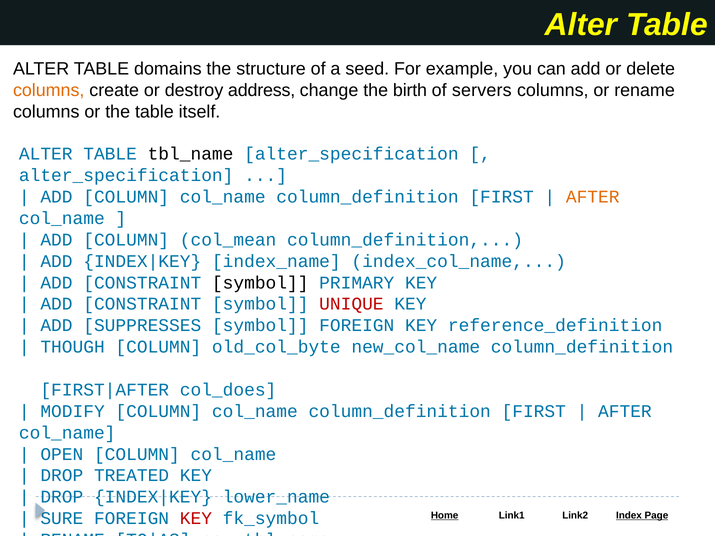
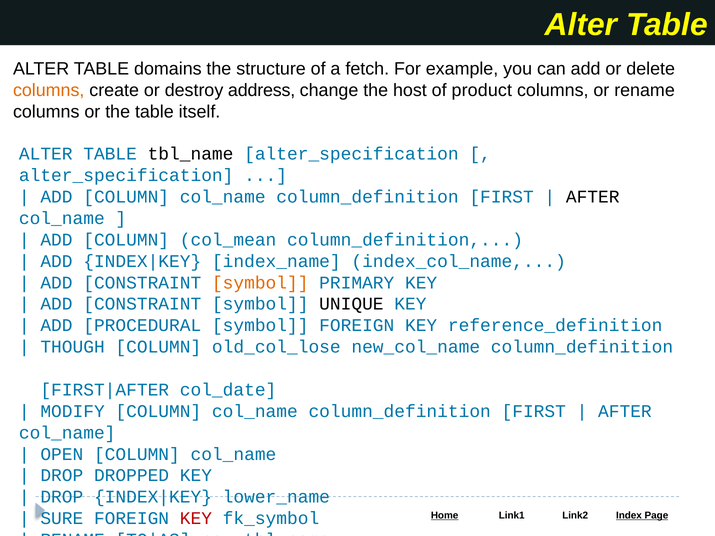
seed: seed -> fetch (367, 69)
birth: birth -> host (410, 91)
servers: servers -> product (482, 91)
AFTER colour: orange -> black (593, 197)
symbol colour: black -> orange (260, 283)
UNIQUE colour: red -> black (351, 304)
SUPPRESSES: SUPPRESSES -> PROCEDURAL (142, 326)
old_col_byte: old_col_byte -> old_col_lose (276, 347)
col_does: col_does -> col_date (228, 390)
TREATED: TREATED -> DROPPED (132, 476)
